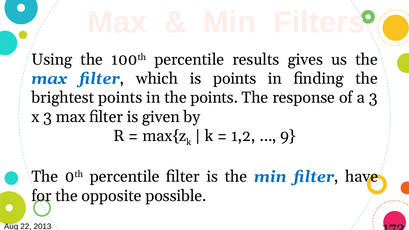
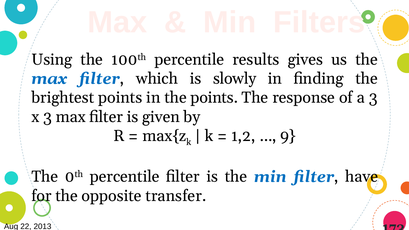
is points: points -> slowly (235, 79)
possible: possible -> transfer (176, 196)
